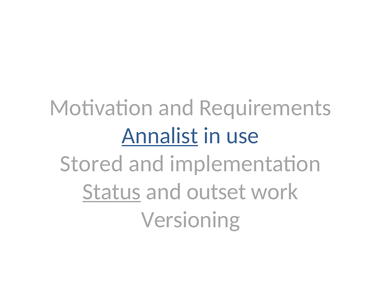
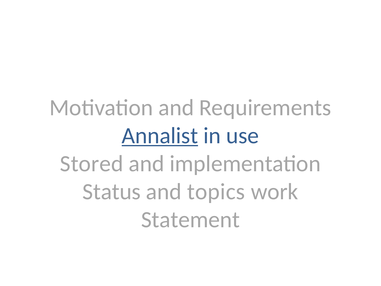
Status underline: present -> none (112, 191)
outset: outset -> topics (216, 191)
Versioning: Versioning -> Statement (190, 219)
